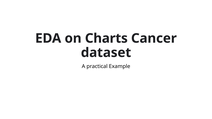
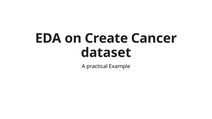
Charts: Charts -> Create (106, 38)
